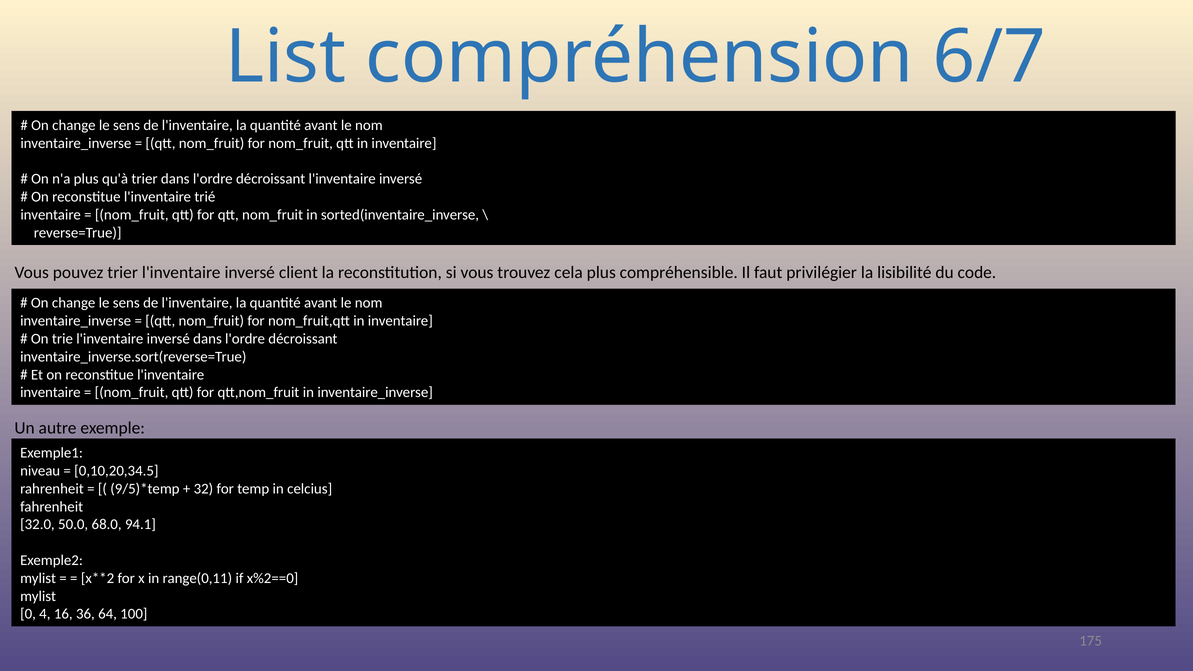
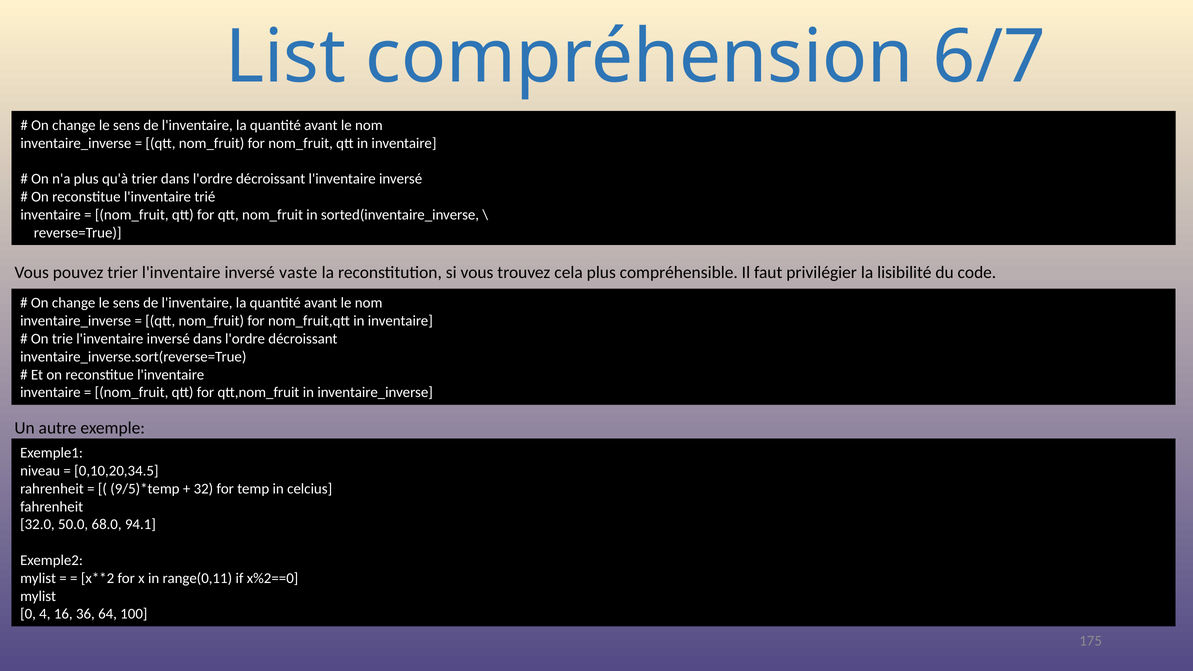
client: client -> vaste (298, 272)
